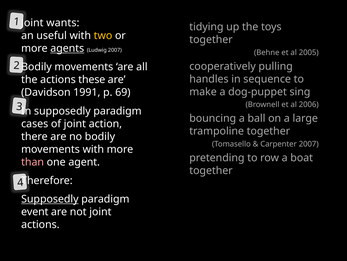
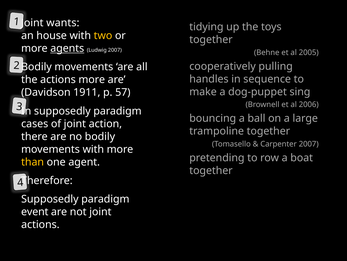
useful: useful -> house (52, 36)
actions these: these -> more (92, 79)
1991: 1991 -> 1911 (87, 92)
69: 69 -> 57 (123, 92)
than colour: pink -> yellow (33, 162)
Supposedly underline: present -> none (50, 199)
